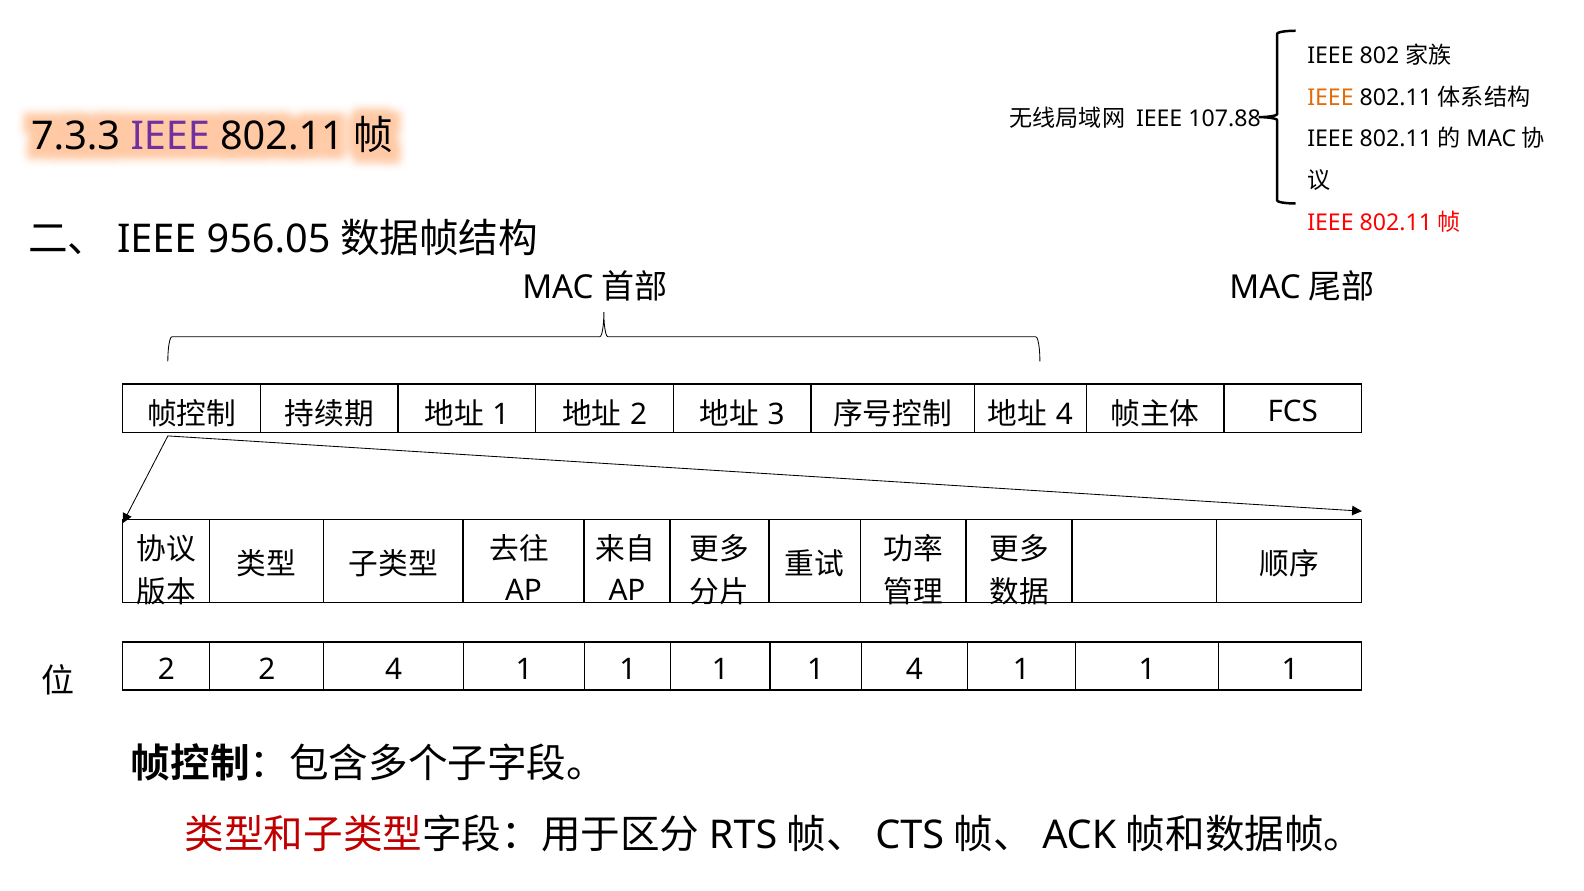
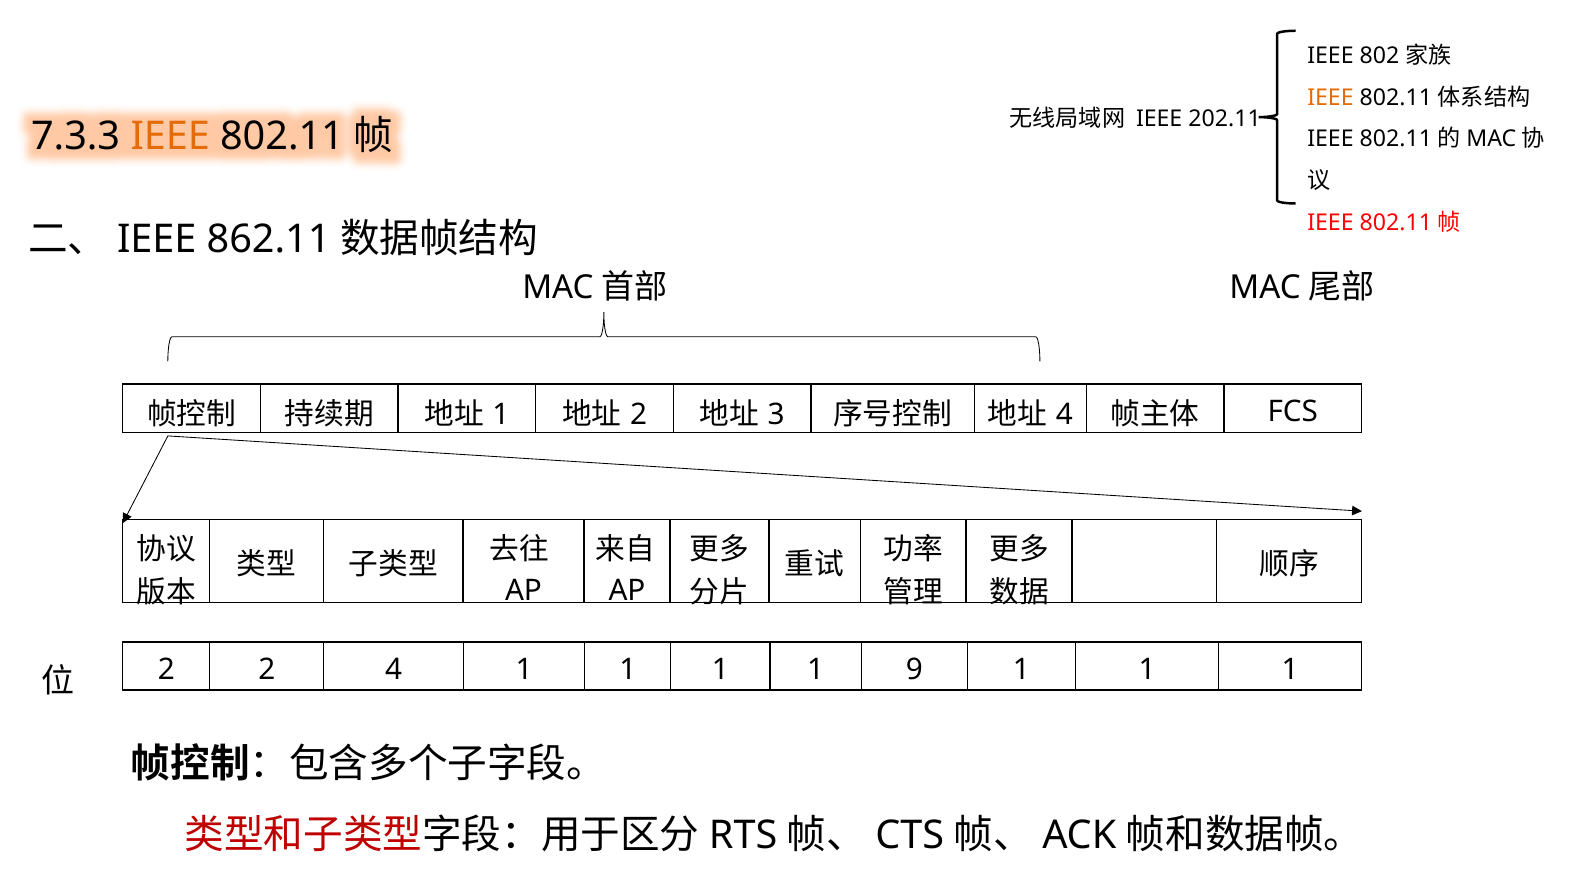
107.88: 107.88 -> 202.11 (1225, 118)
IEEE colour: purple -> orange (170, 137)
956.05: 956.05 -> 862.11 (269, 240)
1 4: 4 -> 9 (914, 670)
